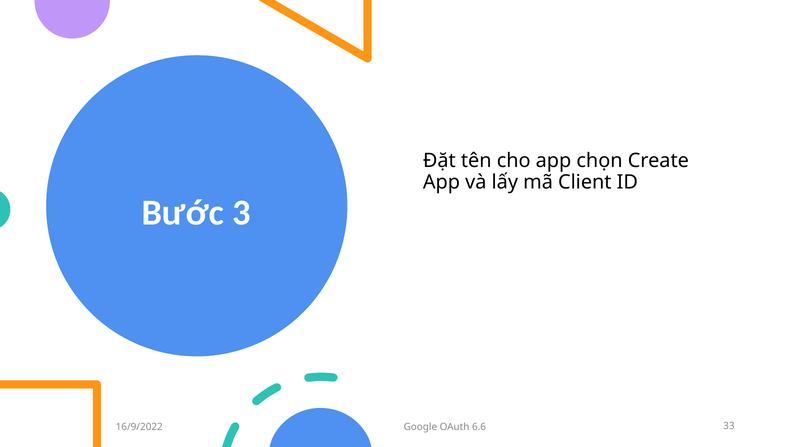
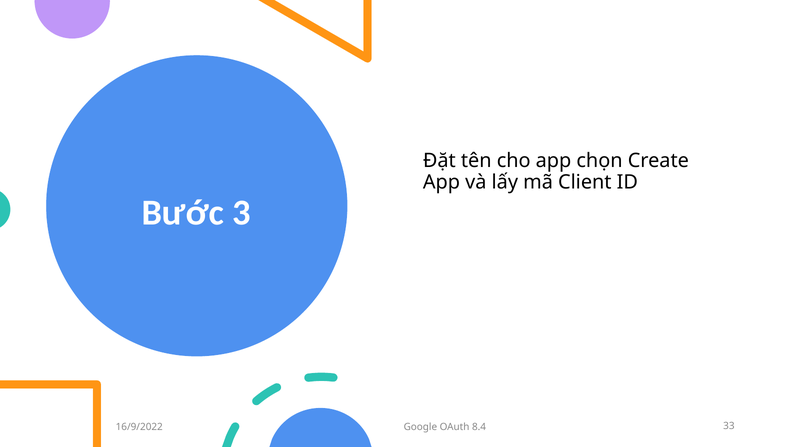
6.6: 6.6 -> 8.4 (479, 427)
